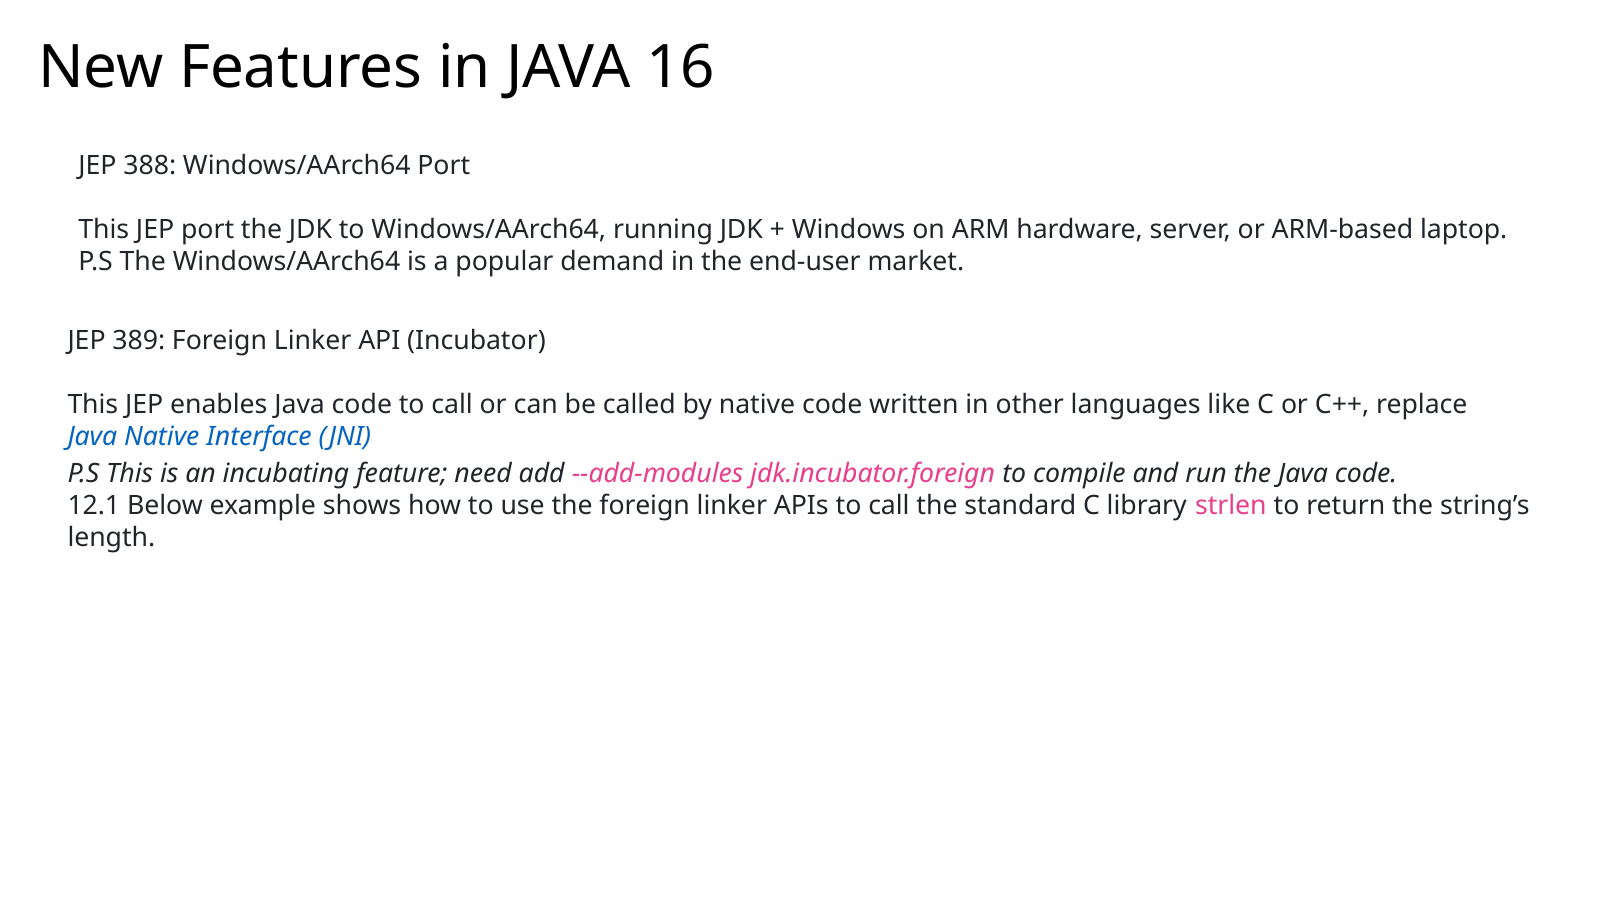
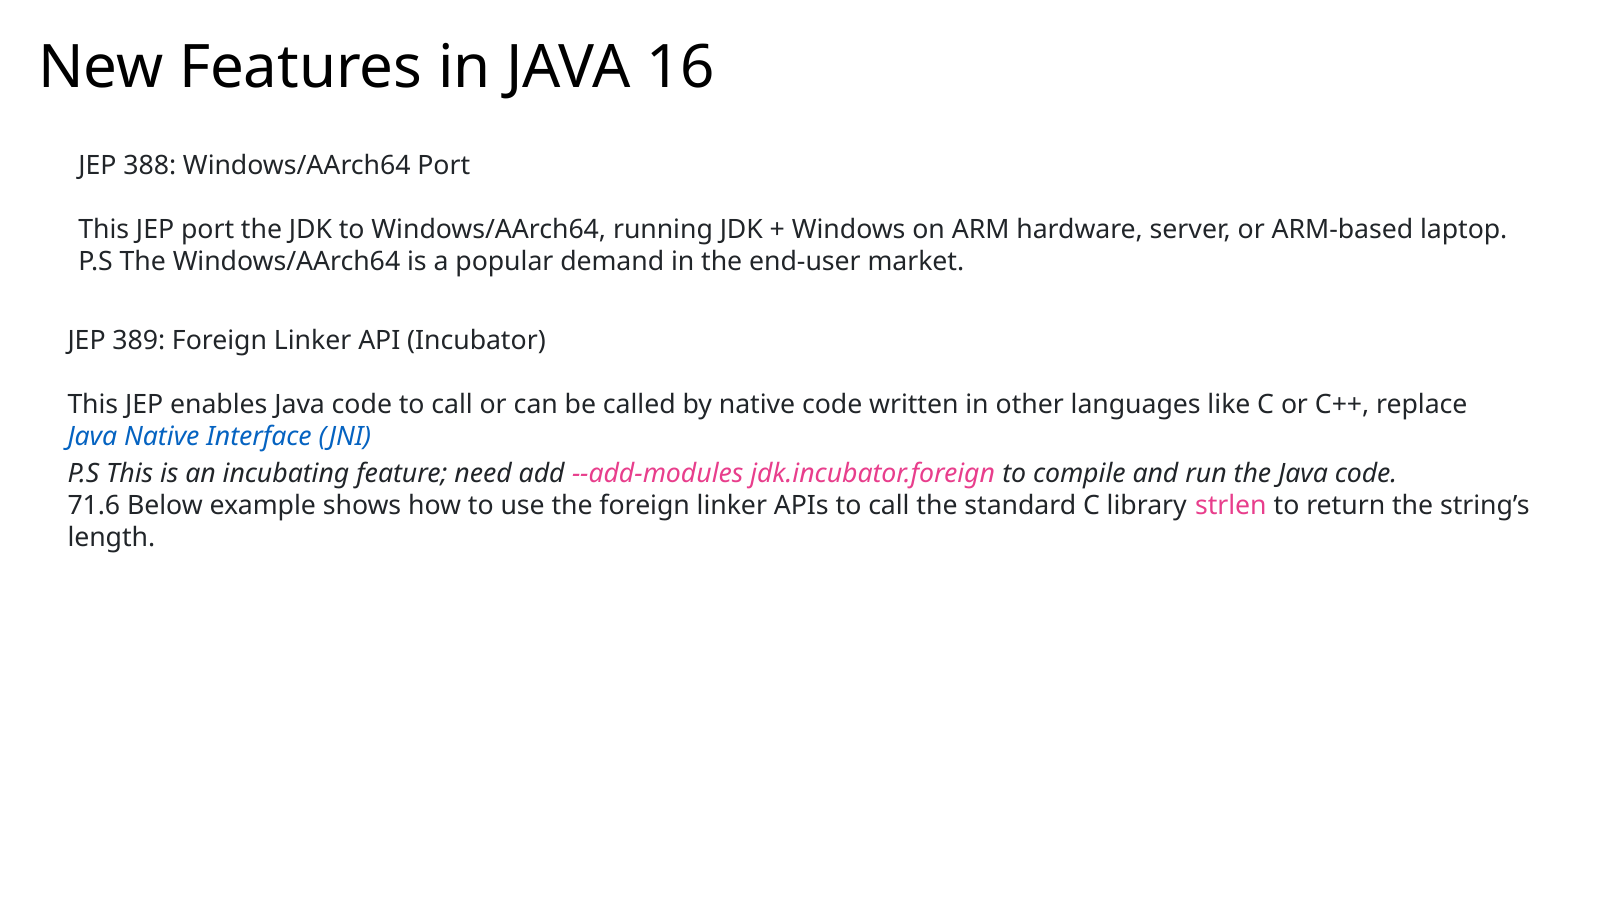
12.1: 12.1 -> 71.6 (94, 506)
